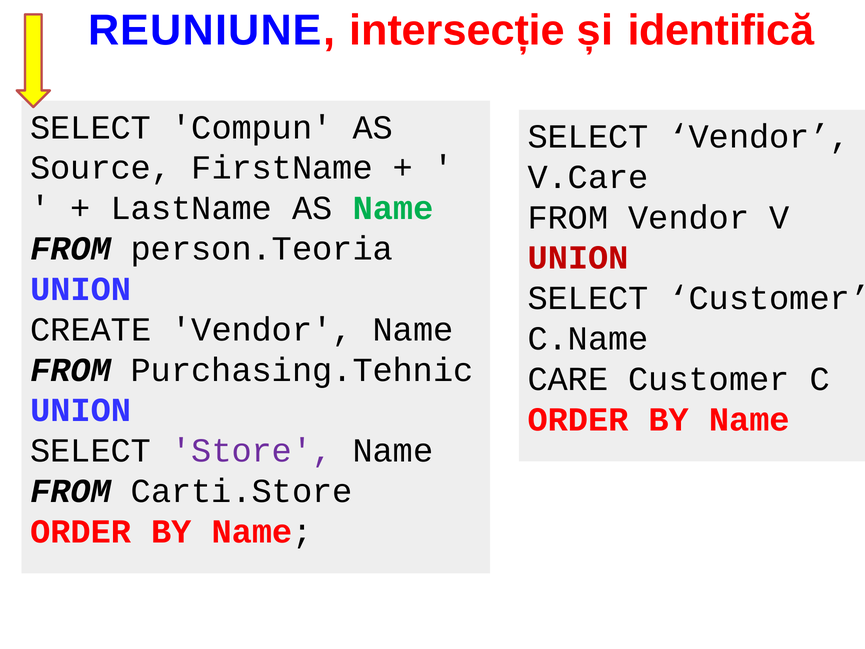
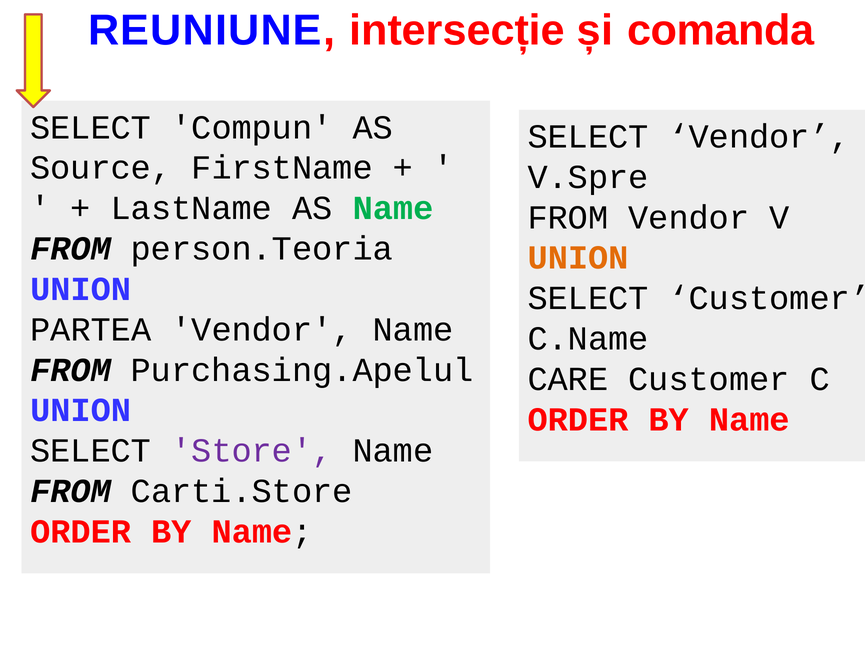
identifică: identifică -> comanda (721, 30)
V.Care: V.Care -> V.Spre (588, 177)
UNION colour: red -> orange (578, 258)
CREATE: CREATE -> PARTEA (91, 329)
Purchasing.Tehnic: Purchasing.Tehnic -> Purchasing.Apelul (302, 370)
